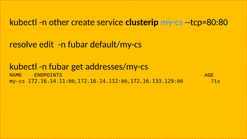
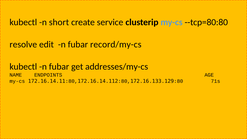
other: other -> short (59, 22)
default/my-cs: default/my-cs -> record/my-cs (116, 44)
